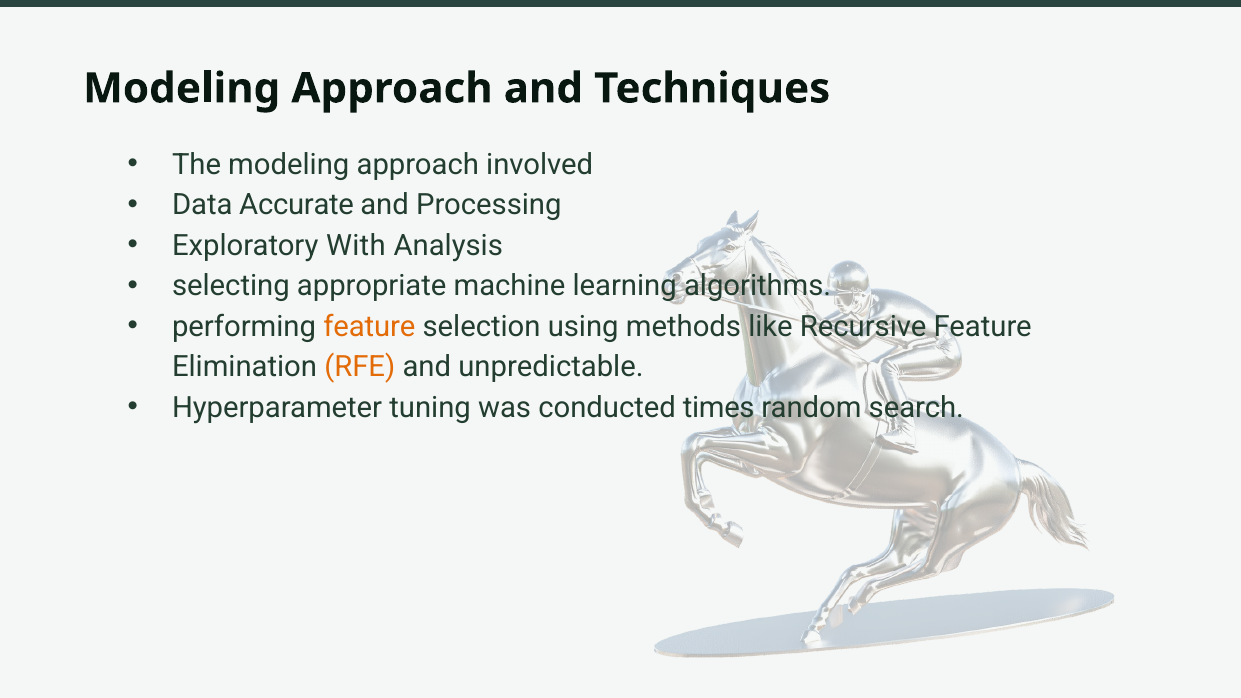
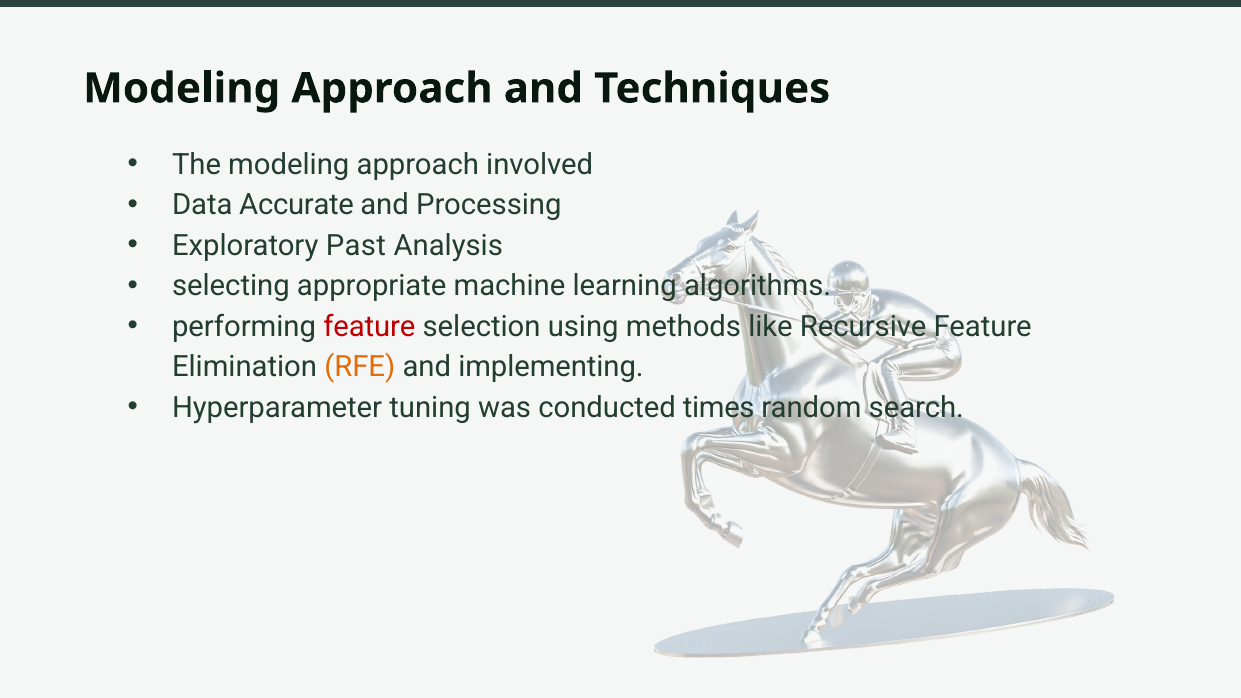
With: With -> Past (356, 246)
feature colour: orange -> red (369, 327)
unpredictable: unpredictable -> implementing (551, 367)
